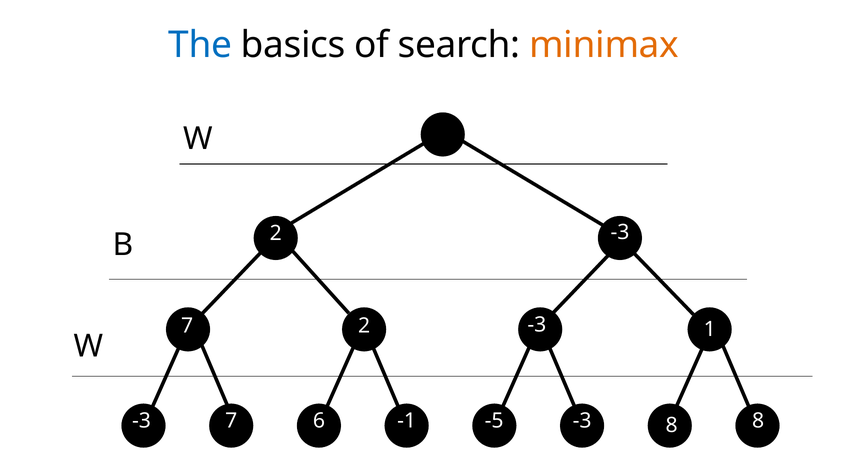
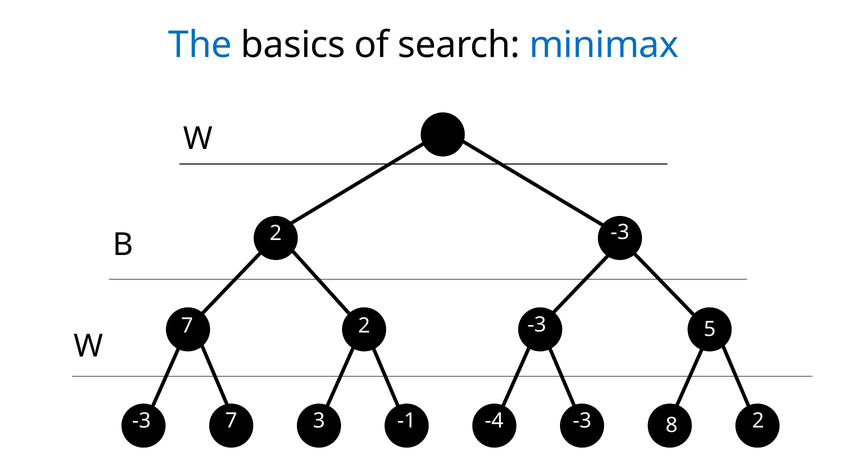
minimax colour: orange -> blue (604, 45)
1: 1 -> 5 (710, 330)
6: 6 -> 3 (319, 421)
-5: -5 -> -4 (494, 421)
8 8: 8 -> 2 (758, 421)
